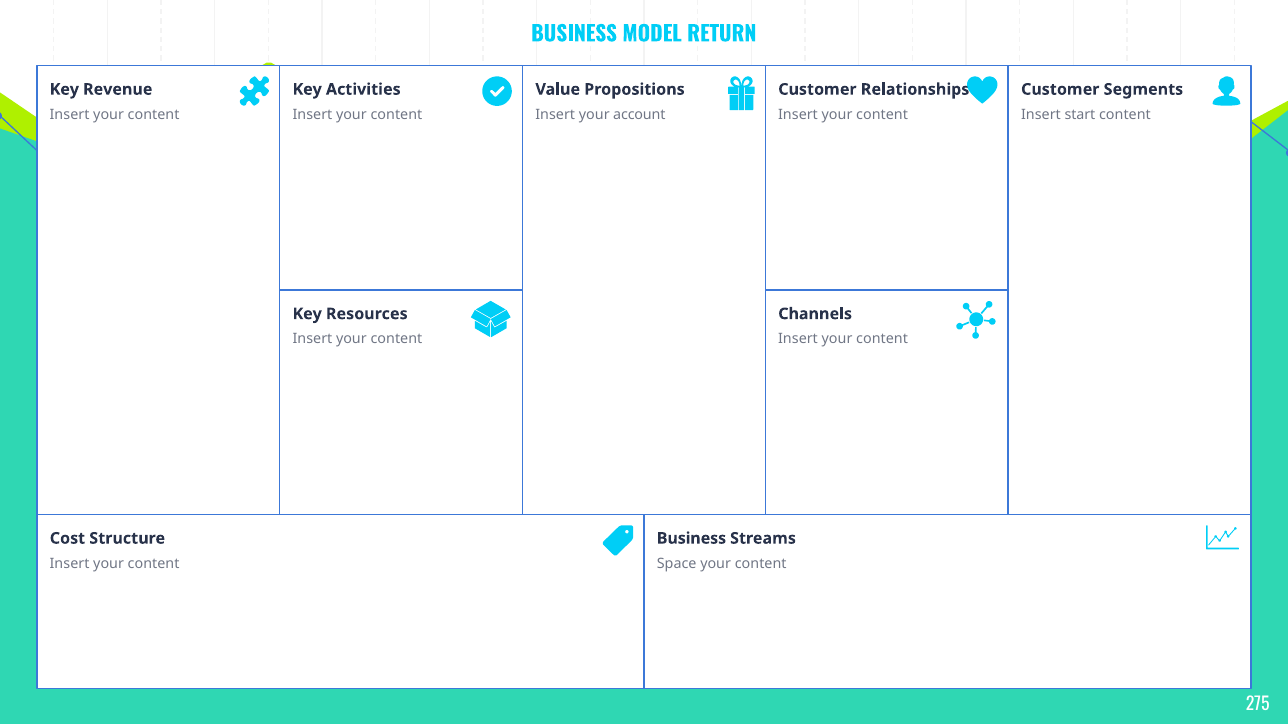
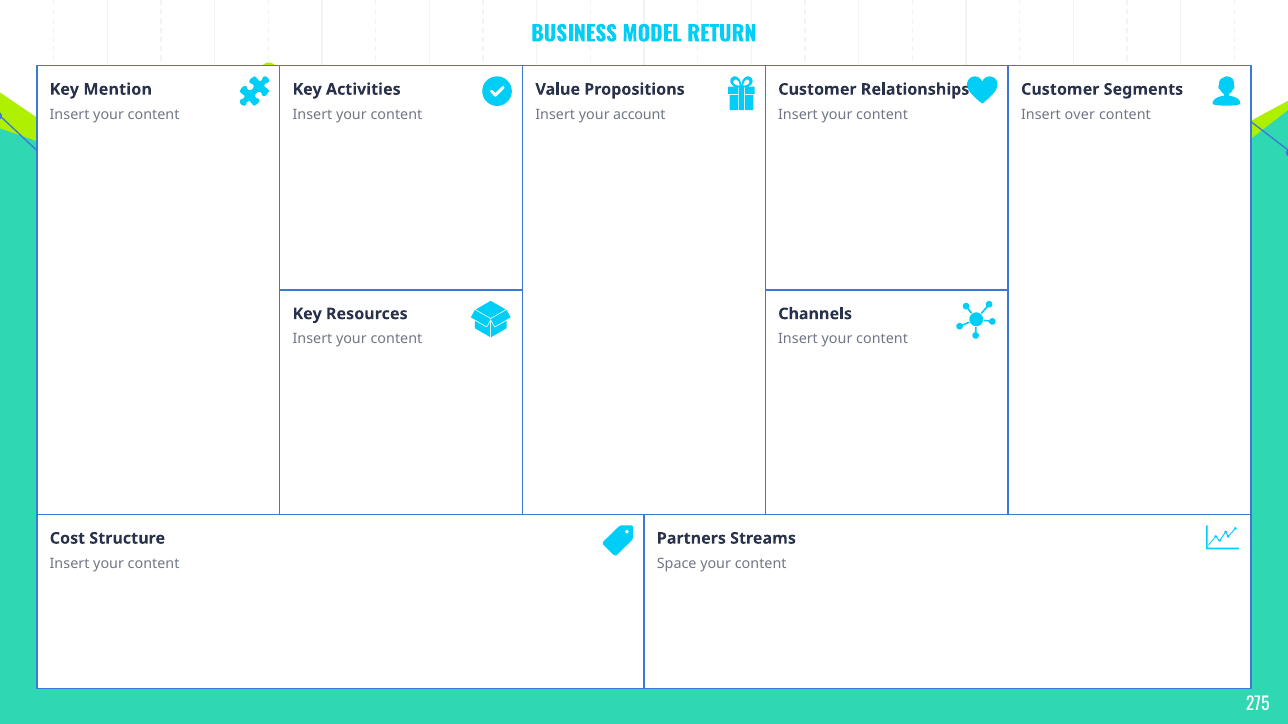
Revenue: Revenue -> Mention (118, 89)
start: start -> over (1080, 115)
Business: Business -> Partners (691, 539)
